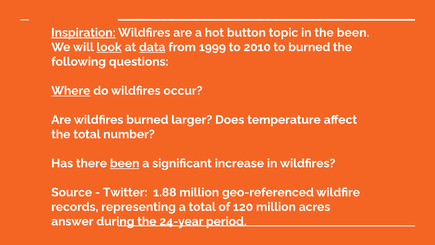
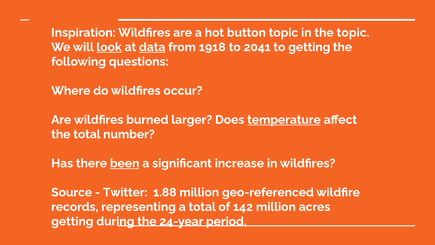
Inspiration underline: present -> none (83, 33)
the been: been -> topic (353, 33)
1999: 1999 -> 1918 (212, 47)
2010: 2010 -> 2041 (257, 47)
to burned: burned -> getting (309, 47)
Where underline: present -> none (71, 91)
temperature underline: none -> present (284, 120)
120: 120 -> 142 (243, 207)
answer: answer -> getting (72, 221)
